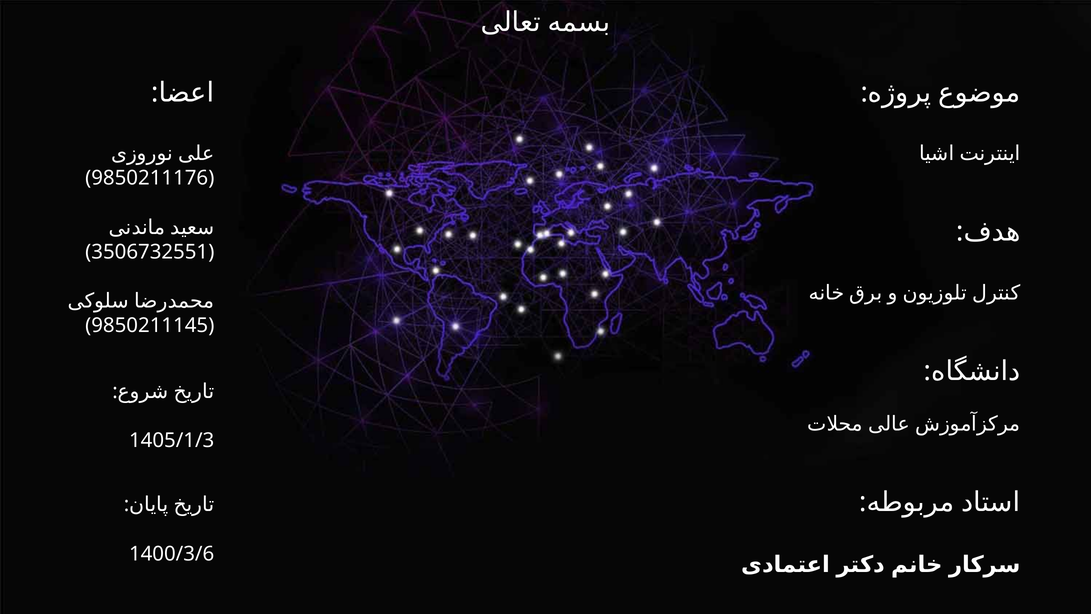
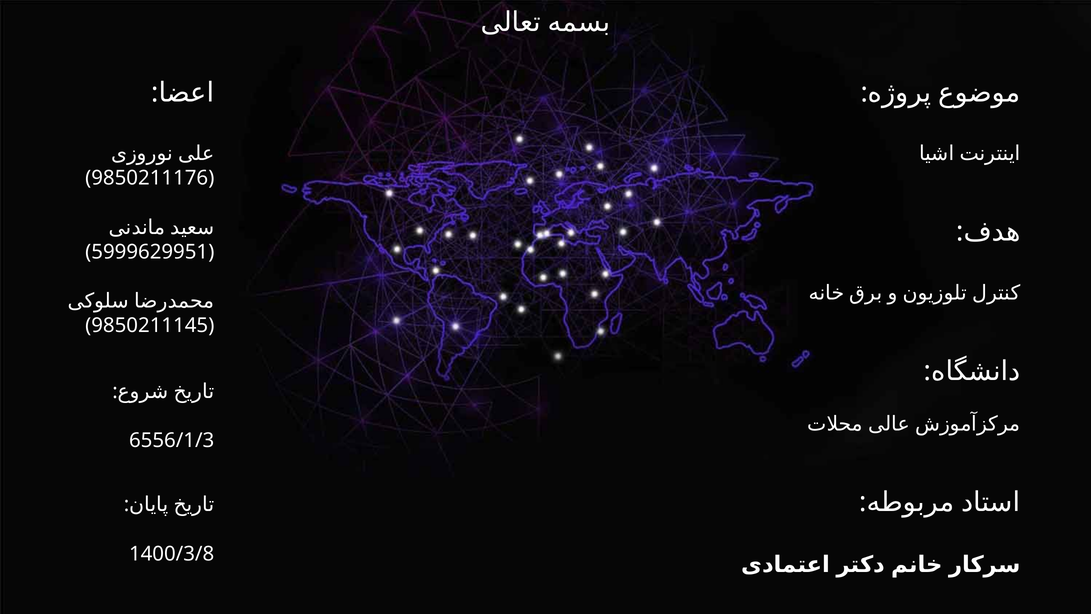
3506732551: 3506732551 -> 5999629951 (150, 252)
1405/1/3: 1405/1/3 -> 6556/1/3 (172, 440)
1400/3/6: 1400/3/6 -> 1400/3/8 (172, 554)
